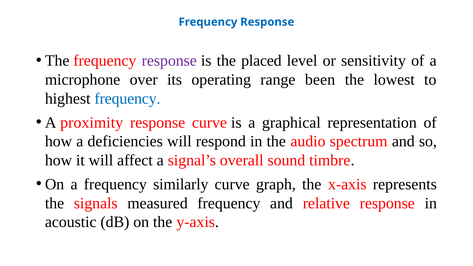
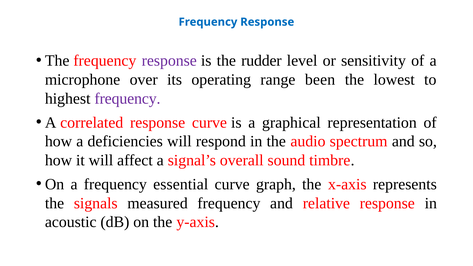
placed: placed -> rudder (261, 61)
frequency colour: blue -> purple (127, 99)
proximity: proximity -> correlated (92, 123)
similarly: similarly -> essential (181, 184)
